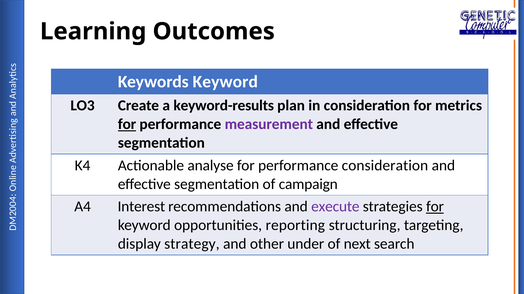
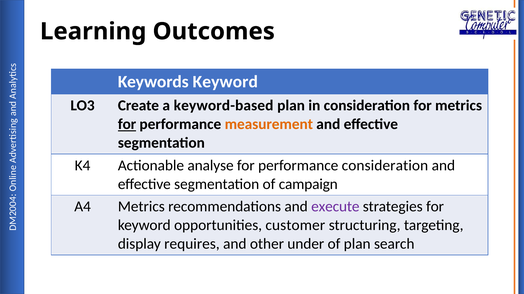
keyword-results: keyword-results -> keyword-based (224, 106)
measurement colour: purple -> orange (269, 125)
A4 Interest: Interest -> Metrics (141, 207)
for underline: present -> none (435, 207)
reporting: reporting -> customer (295, 226)
strategy: strategy -> requires (192, 244)
of next: next -> plan (357, 244)
